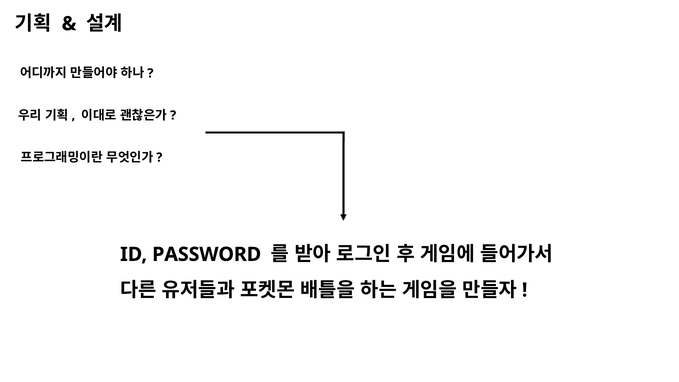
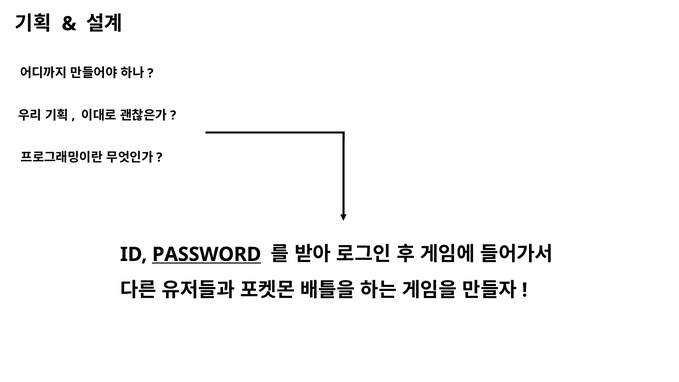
PASSWORD underline: none -> present (207, 254)
